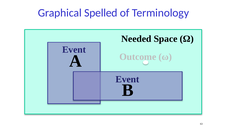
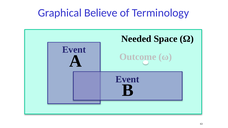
Spelled: Spelled -> Believe (101, 13)
